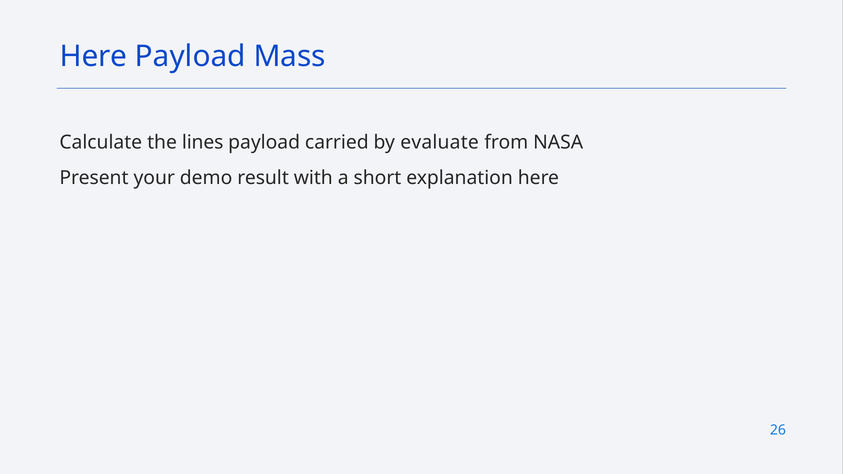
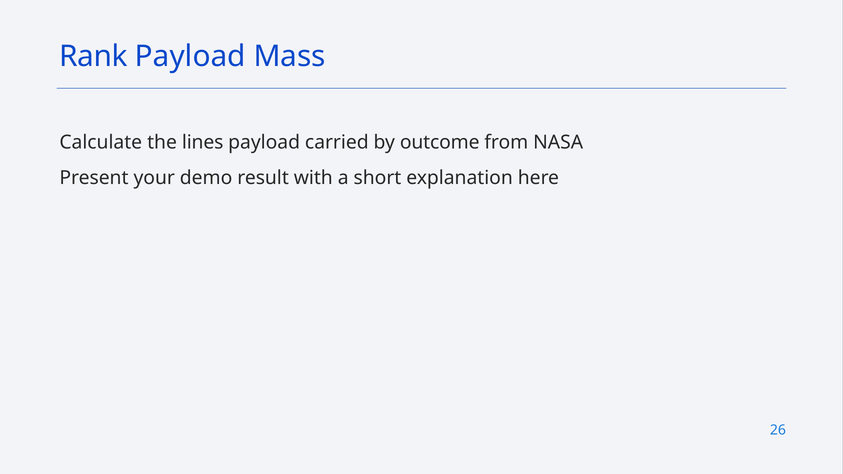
Here: Here -> Rank (94, 56)
evaluate: evaluate -> outcome (440, 142)
